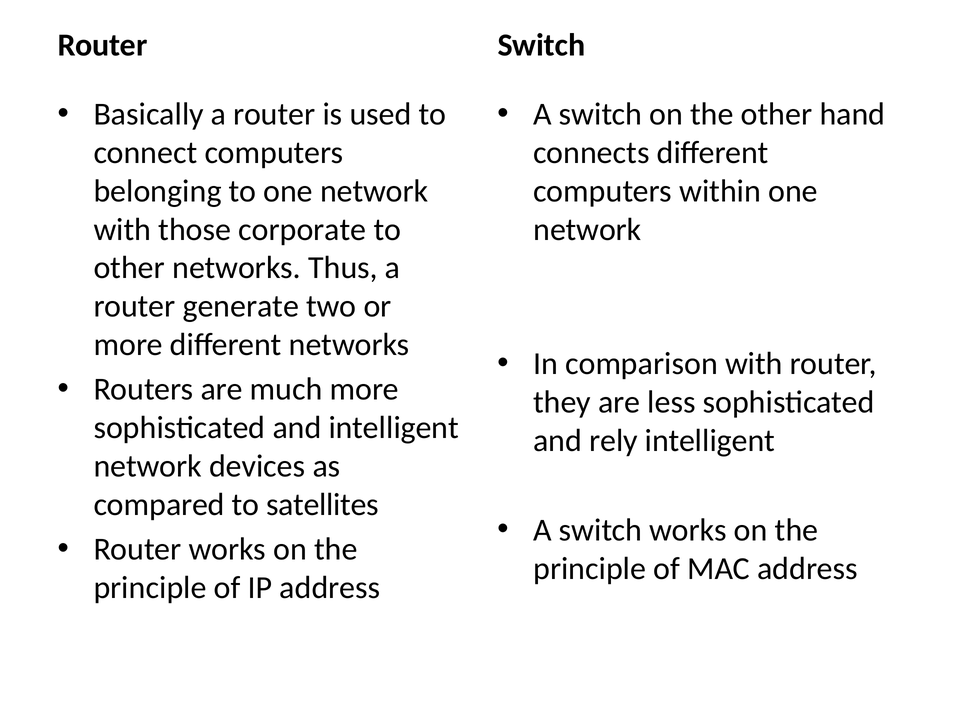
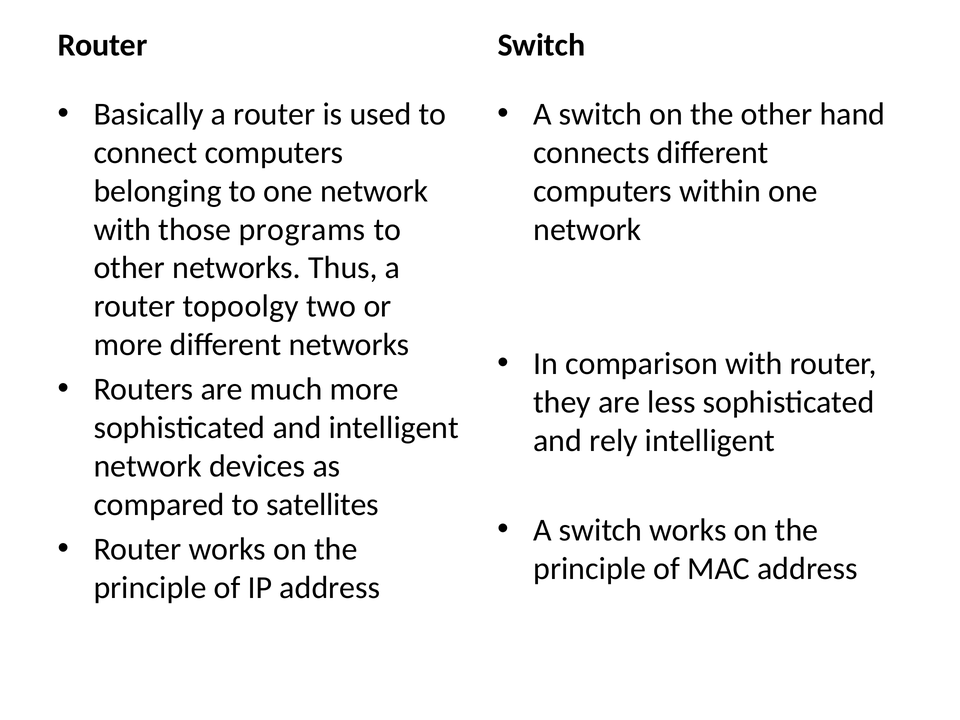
corporate: corporate -> programs (302, 229)
generate: generate -> topoolgy (241, 306)
